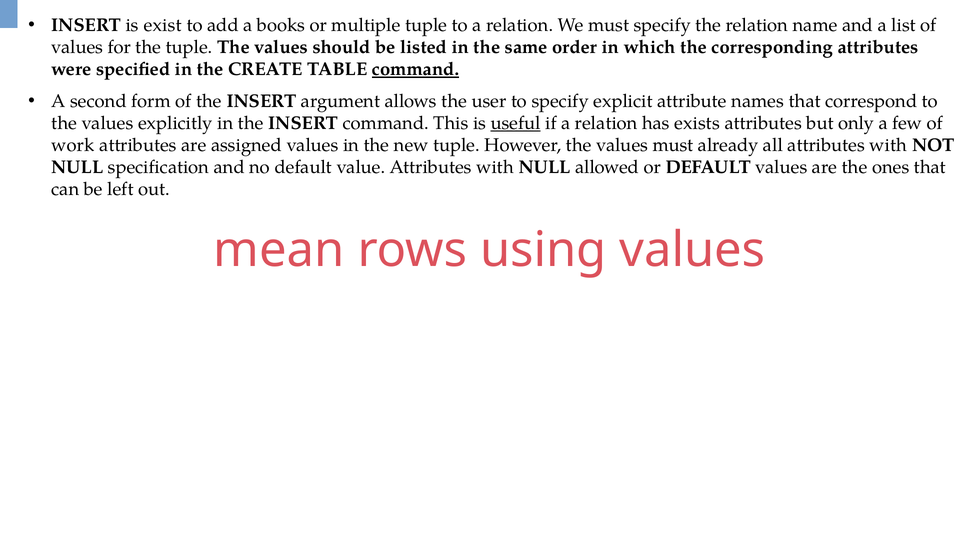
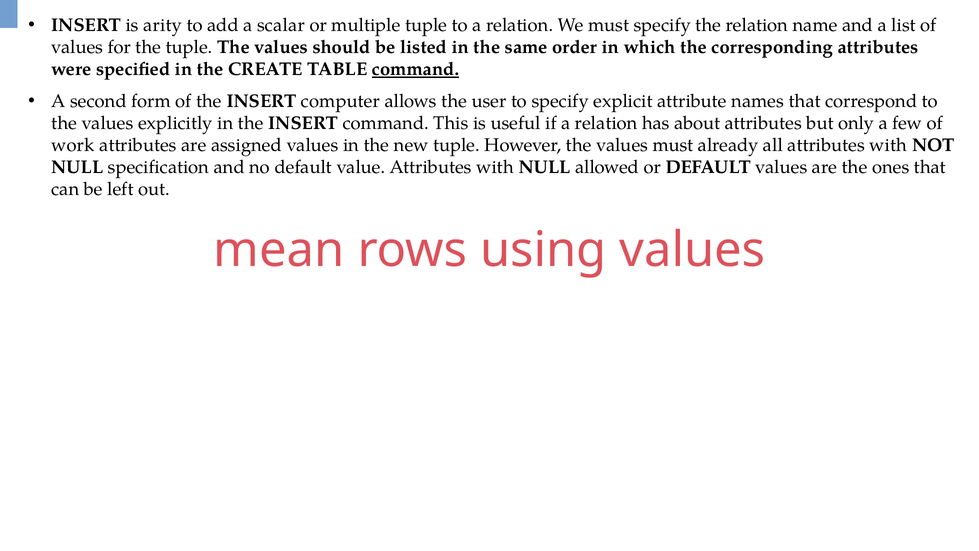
exist: exist -> arity (163, 25)
books: books -> scalar (281, 25)
argument: argument -> computer (340, 101)
useful underline: present -> none (516, 123)
exists: exists -> about (697, 123)
